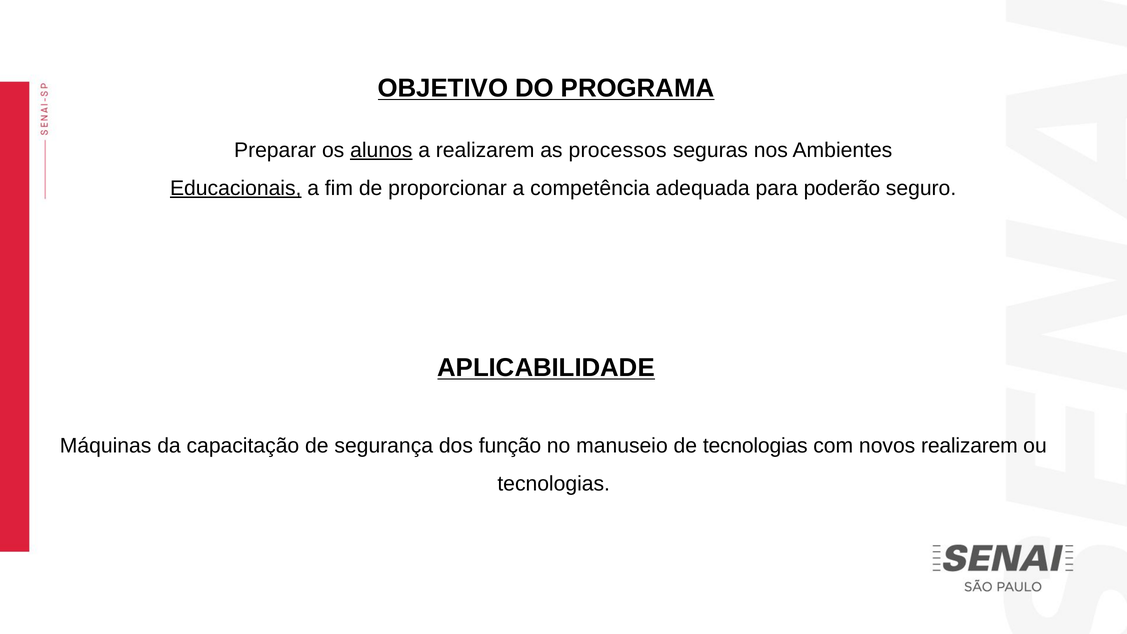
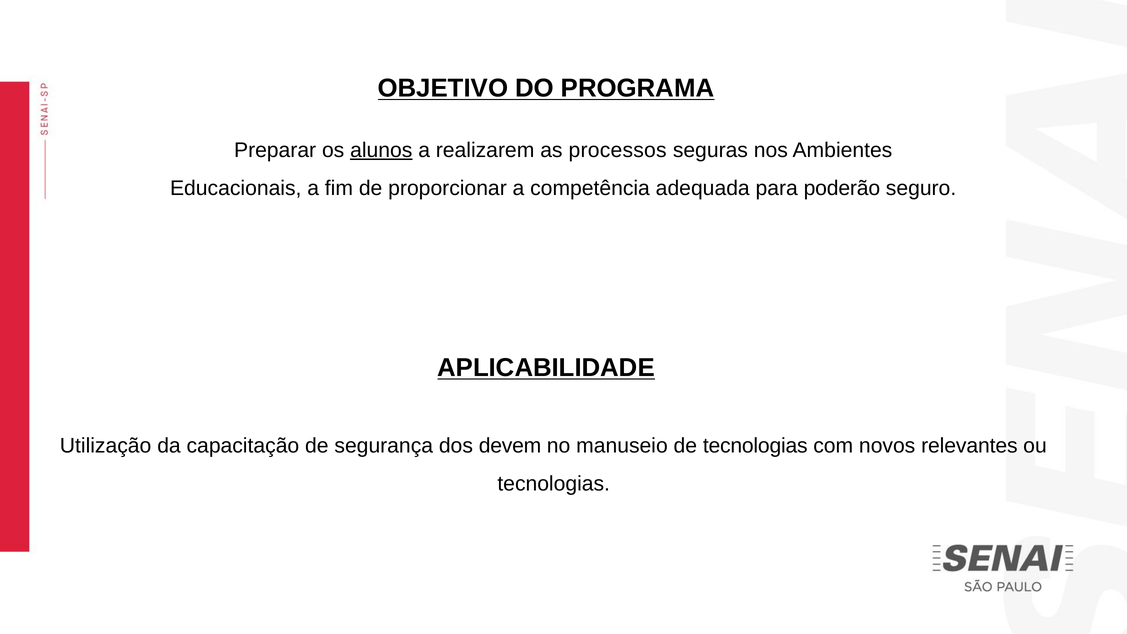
Educacionais underline: present -> none (236, 188)
Máquinas: Máquinas -> Utilização (106, 446)
função: função -> devem (510, 446)
novos realizarem: realizarem -> relevantes (969, 446)
